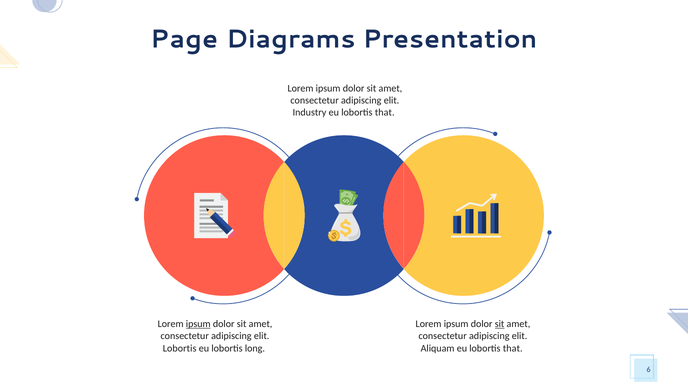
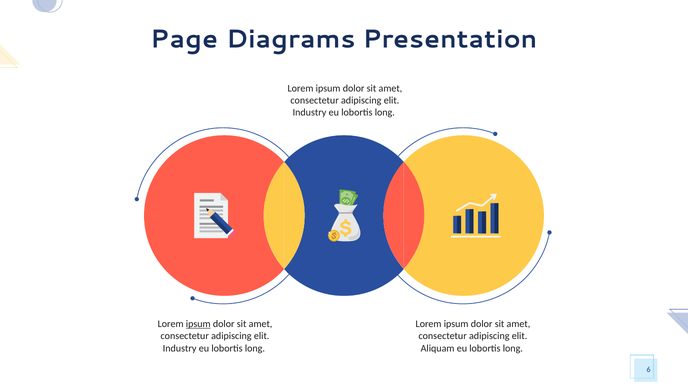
that: that -> long (385, 112)
sit underline: present -> none (500, 324)
Lobortis: Lobortis -> Industry (180, 348)
Aliquam eu lobortis that: that -> long (513, 348)
